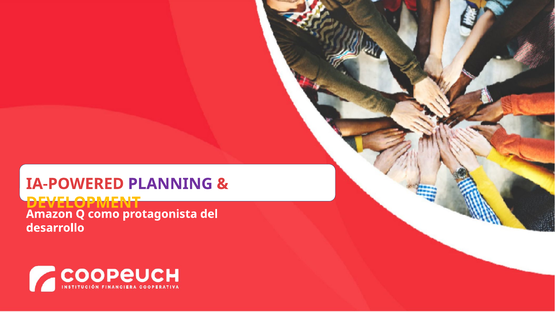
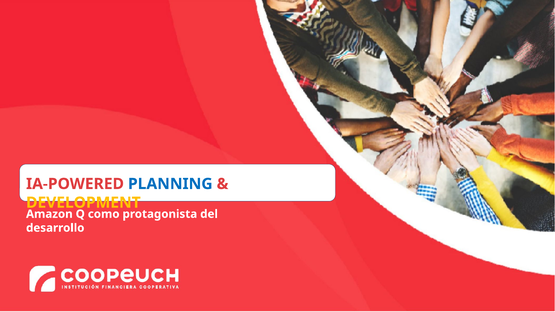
PLANNING colour: purple -> blue (170, 184)
